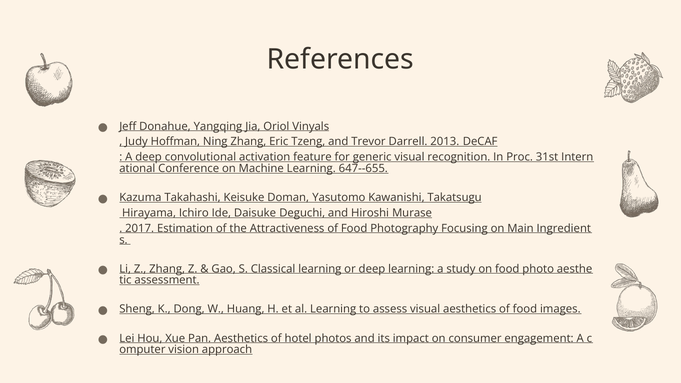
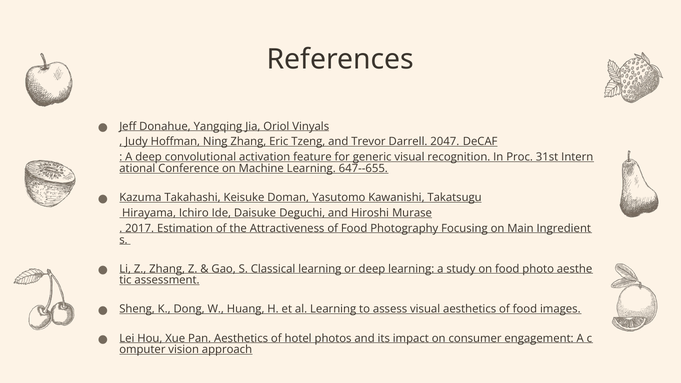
2013: 2013 -> 2047 (445, 142)
